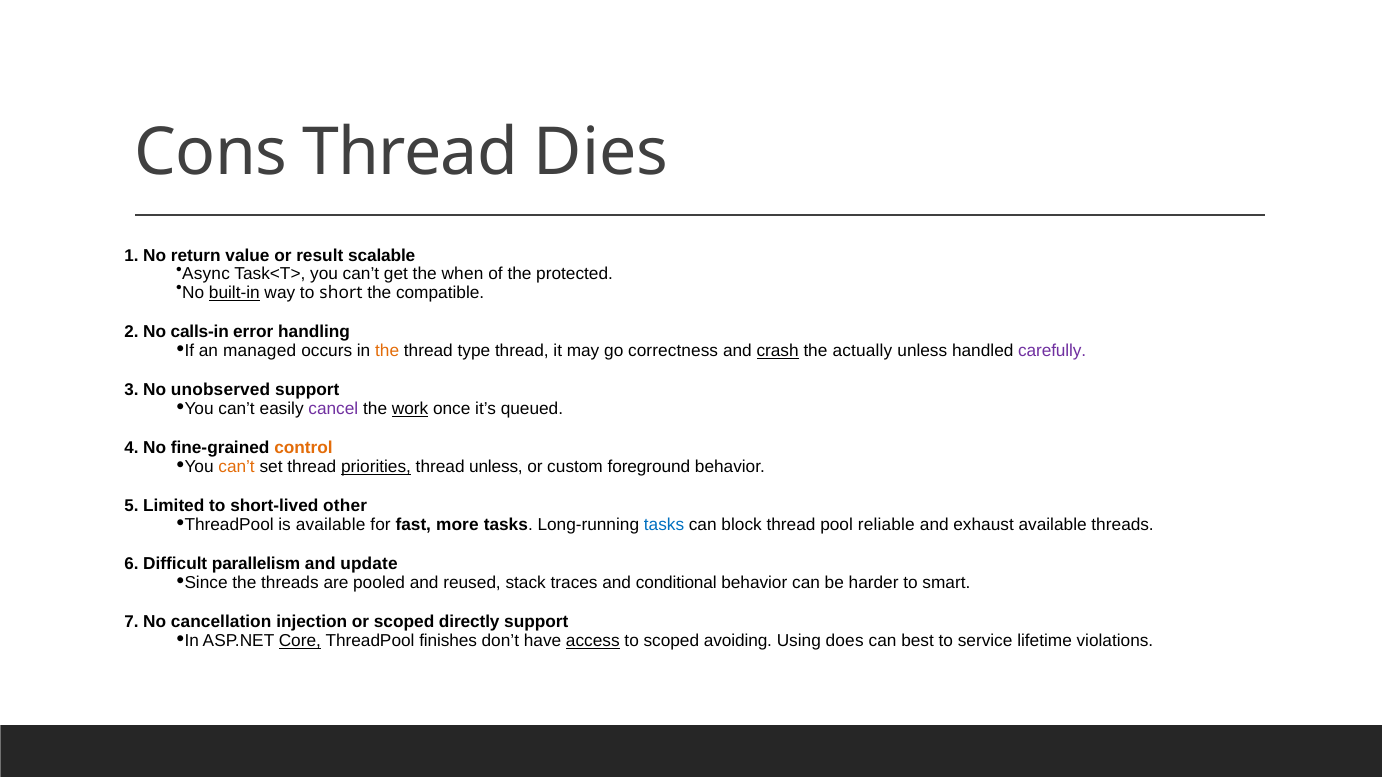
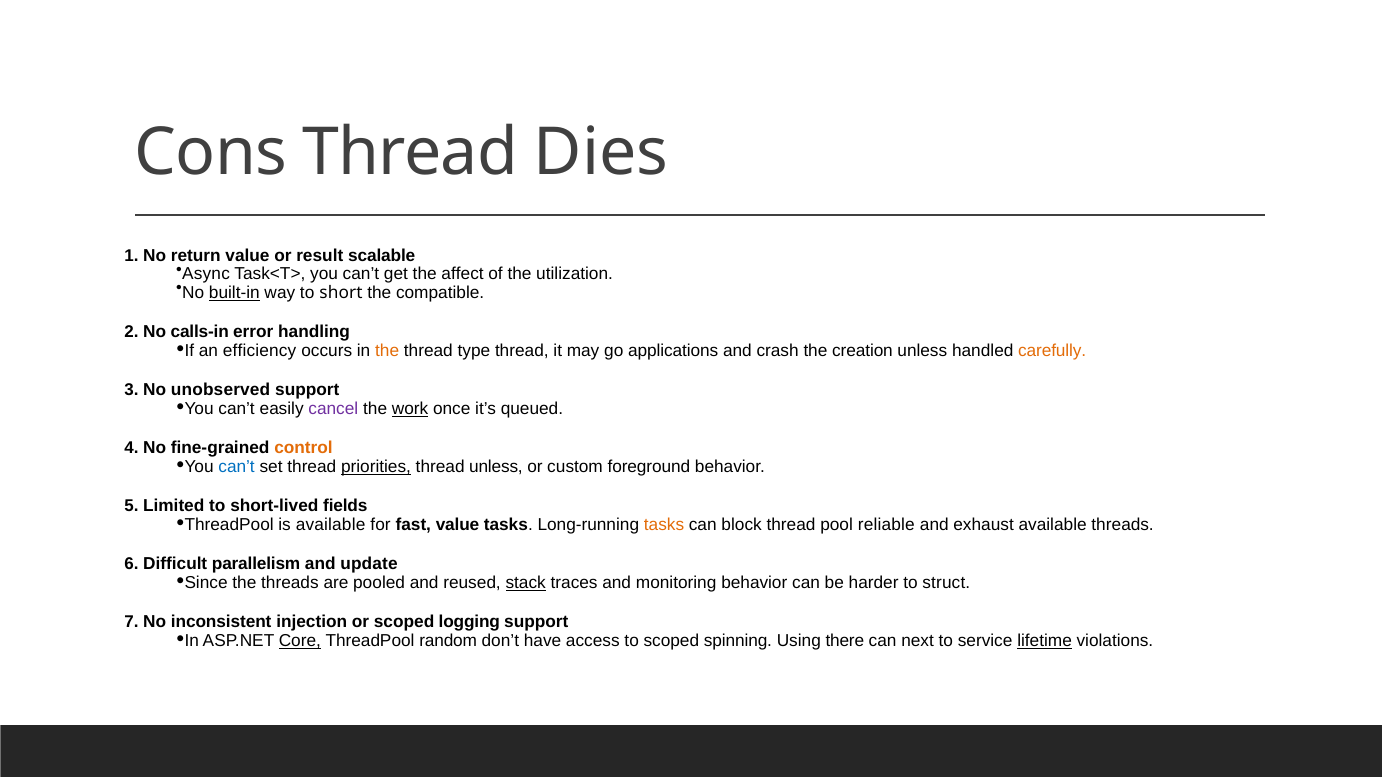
when: when -> affect (463, 274)
protected: protected -> utilization (575, 274)
managed: managed -> efficiency (260, 351)
correctness: correctness -> applications (673, 351)
crash underline: present -> none (778, 351)
actually: actually -> creation (863, 351)
carefully colour: purple -> orange (1052, 351)
can’t colour: orange -> blue (237, 467)
other: other -> fields (345, 506)
fast more: more -> value (458, 525)
tasks colour: blue -> orange (664, 525)
stack underline: none -> present (526, 583)
conditional: conditional -> monitoring (676, 583)
smart: smart -> struct (946, 583)
cancellation: cancellation -> inconsistent (221, 623)
directly: directly -> logging (469, 623)
finishes: finishes -> random (448, 641)
access underline: present -> none (593, 641)
avoiding: avoiding -> spinning (738, 641)
does: does -> there (845, 641)
best: best -> next (918, 641)
lifetime underline: none -> present (1045, 641)
